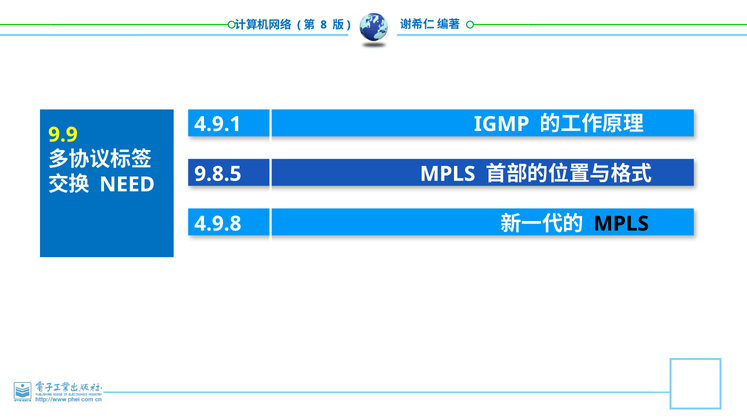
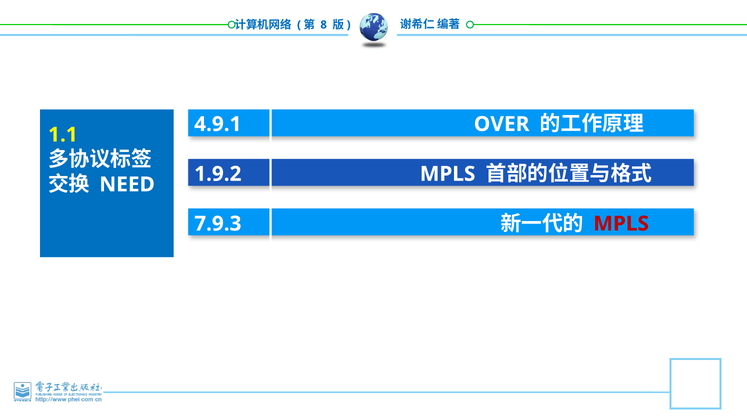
IGMP: IGMP -> OVER (502, 124)
9.9: 9.9 -> 1.1 (63, 135)
9.8.5: 9.8.5 -> 1.9.2 (218, 174)
4.9.8: 4.9.8 -> 7.9.3 (218, 224)
MPLS colour: black -> red (621, 224)
